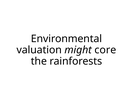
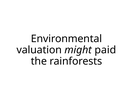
core: core -> paid (105, 50)
